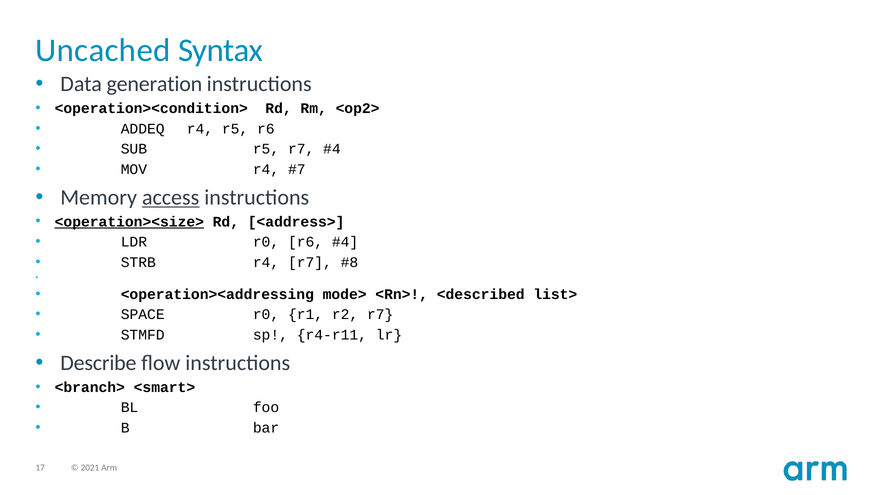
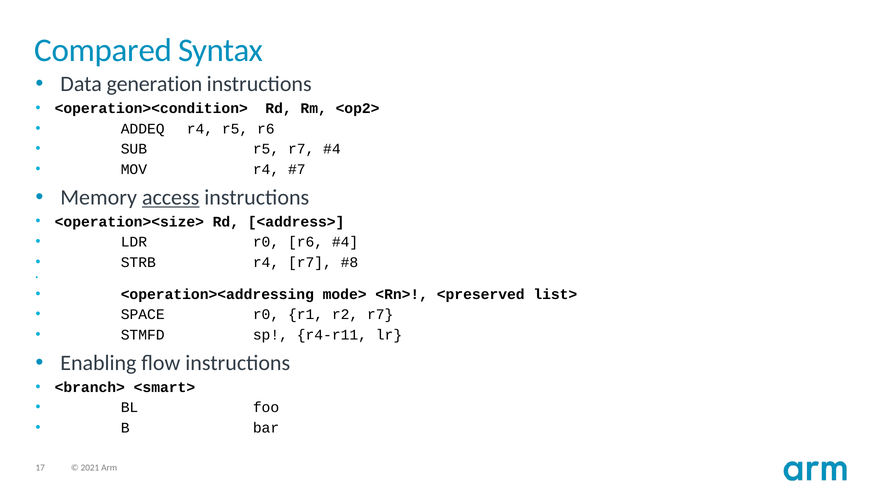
Uncached: Uncached -> Compared (103, 50)
<operation><size> underline: present -> none (129, 222)
<described: <described -> <preserved (481, 295)
Describe: Describe -> Enabling (98, 363)
